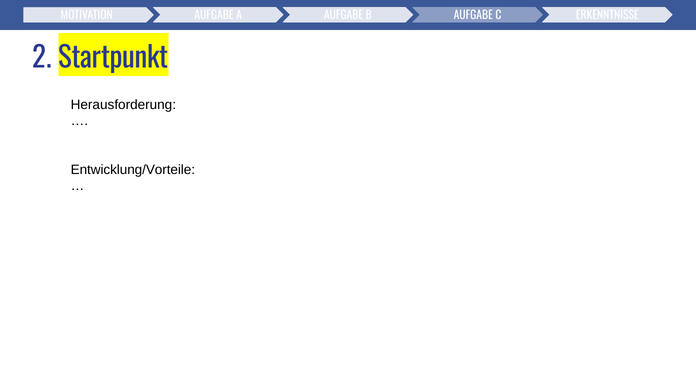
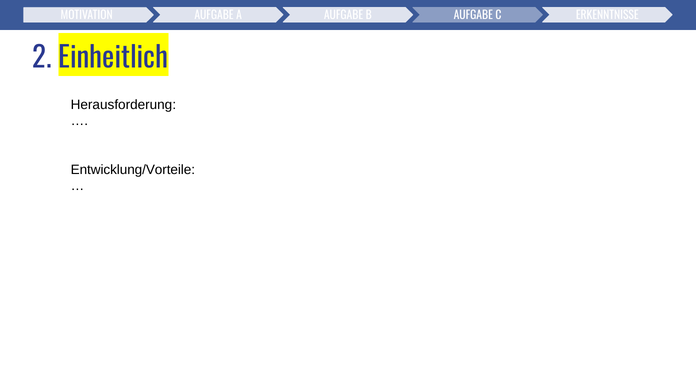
Startpunkt: Startpunkt -> Einheitlich (113, 58)
